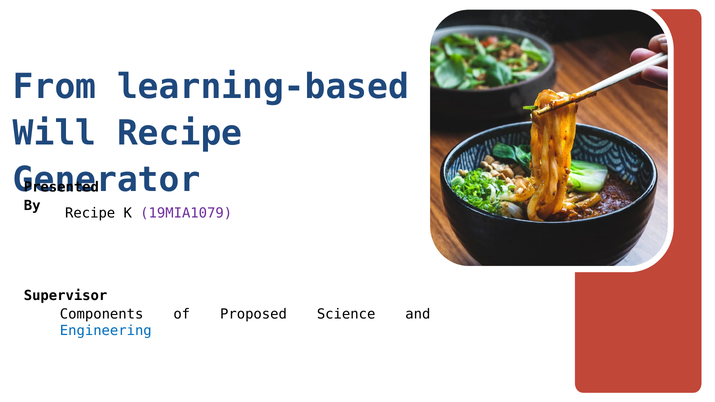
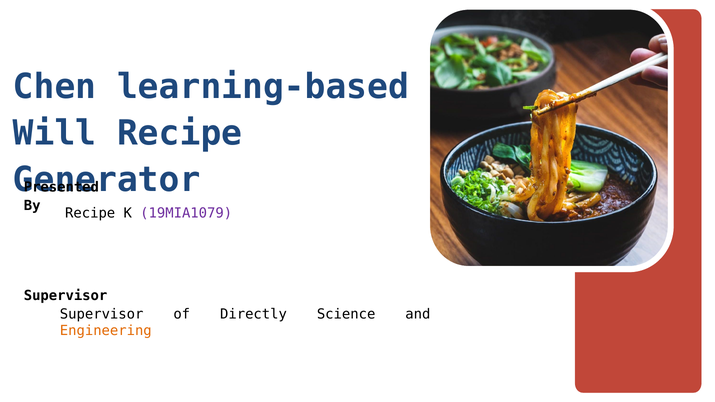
From: From -> Chen (55, 87)
Components: Components -> Supervisor (102, 314)
Proposed: Proposed -> Directly (253, 314)
Engineering colour: blue -> orange (106, 331)
